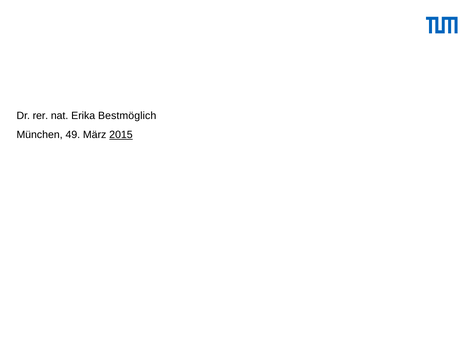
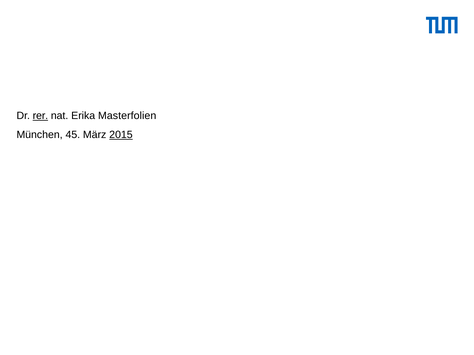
rer underline: none -> present (40, 116)
Bestmöglich: Bestmöglich -> Masterfolien (127, 116)
49: 49 -> 45 (73, 135)
